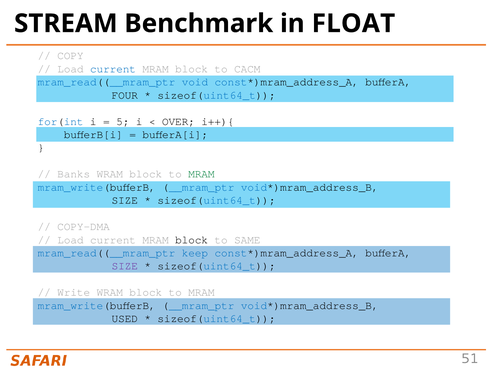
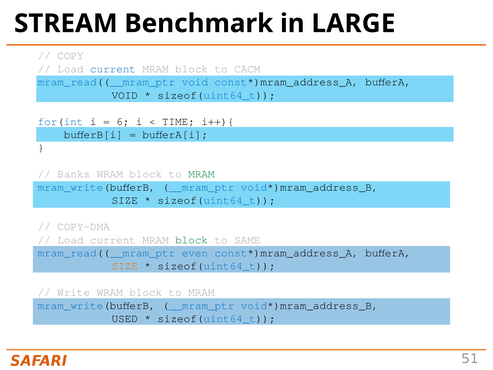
FLOAT: FLOAT -> LARGE (353, 23)
FOUR: FOUR -> VOID (125, 95)
5: 5 -> 6 (123, 121)
OVER: OVER -> TIME (178, 121)
block colour: black -> green (192, 240)
keep: keep -> even (195, 253)
SIZE colour: purple -> orange (125, 266)
